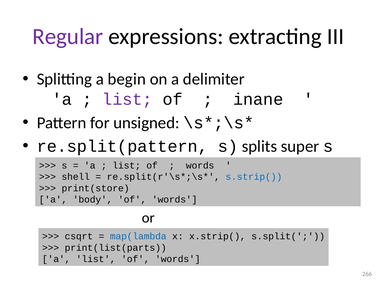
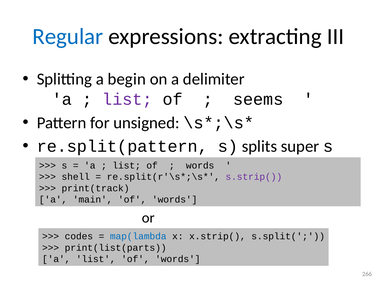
Regular colour: purple -> blue (68, 36)
inane: inane -> seems (258, 99)
s.strip( colour: blue -> purple (254, 177)
print(store: print(store -> print(track (95, 188)
body: body -> main (93, 199)
csqrt: csqrt -> codes (79, 236)
